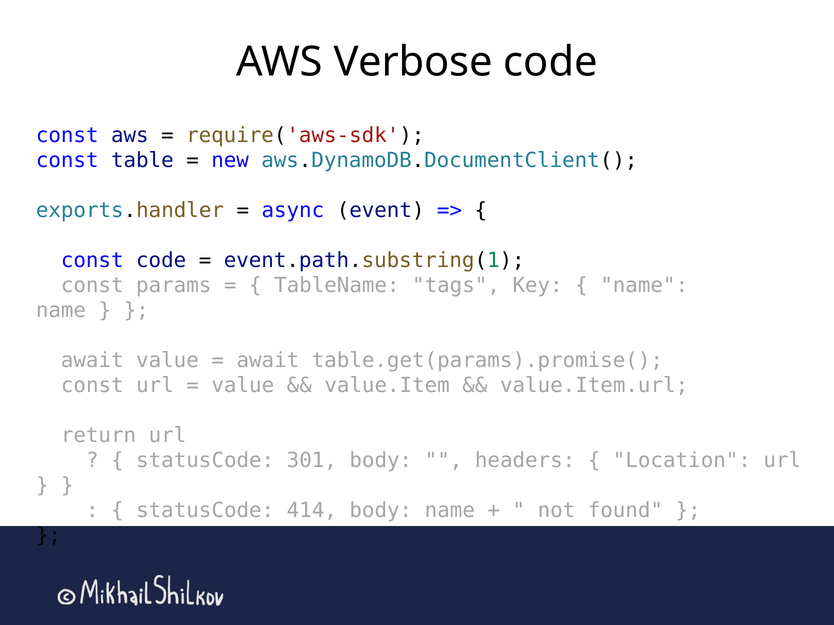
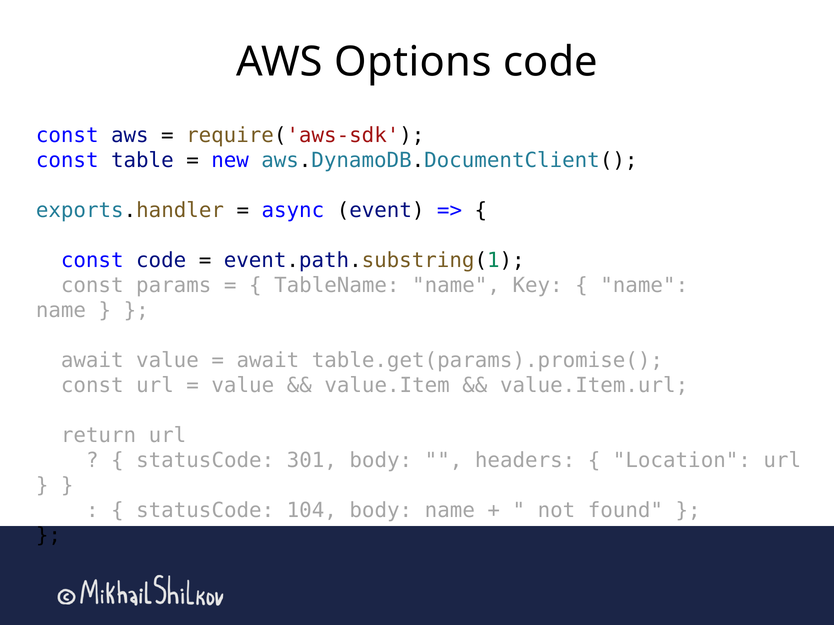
Verbose: Verbose -> Options (413, 62)
TableName tags: tags -> name (456, 285)
414: 414 -> 104 (312, 511)
